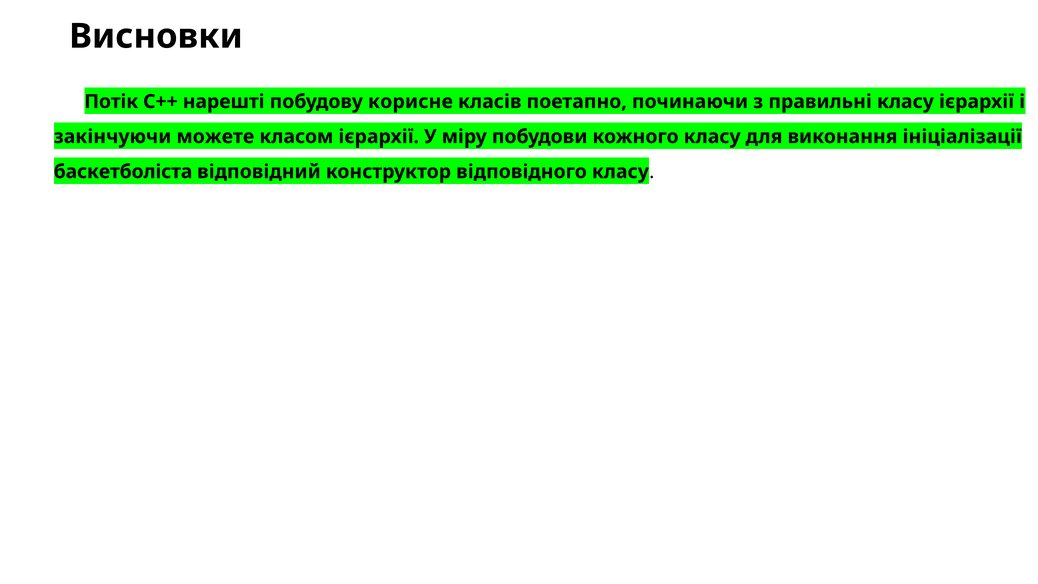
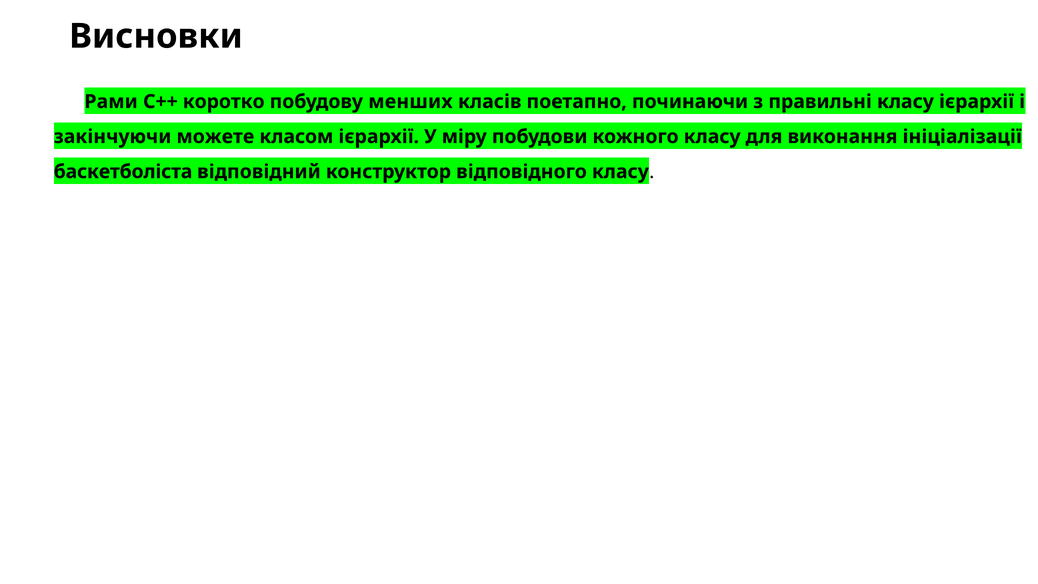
Потік: Потік -> Рами (111, 102)
нарешті: нарешті -> коротко (224, 102)
корисне: корисне -> менших (410, 102)
